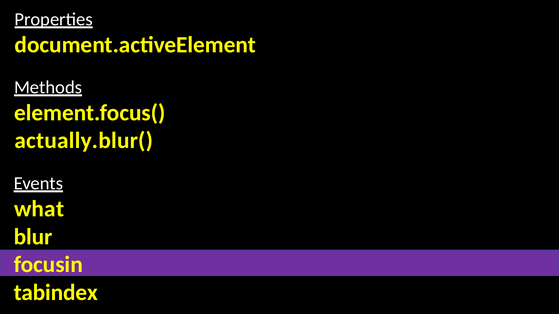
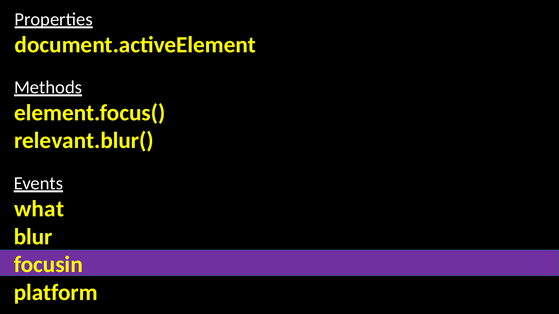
actually.blur(: actually.blur( -> relevant.blur( (84, 141)
tabindex: tabindex -> platform (56, 293)
